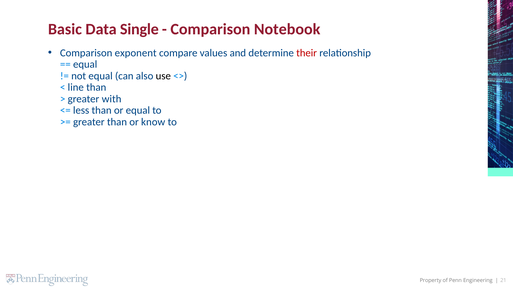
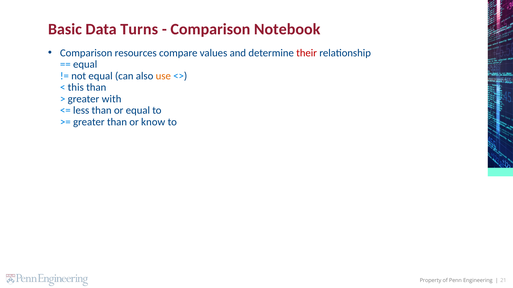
Single: Single -> Turns (139, 29)
exponent: exponent -> resources (136, 53)
use colour: black -> orange (163, 76)
line: line -> this (76, 88)
